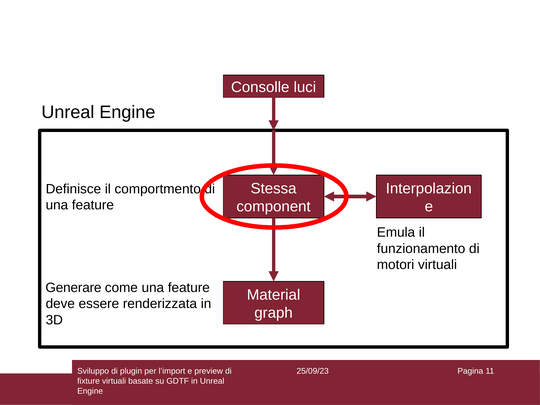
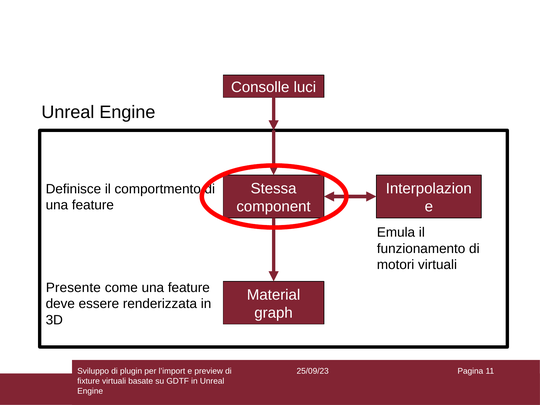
Generare: Generare -> Presente (73, 288)
